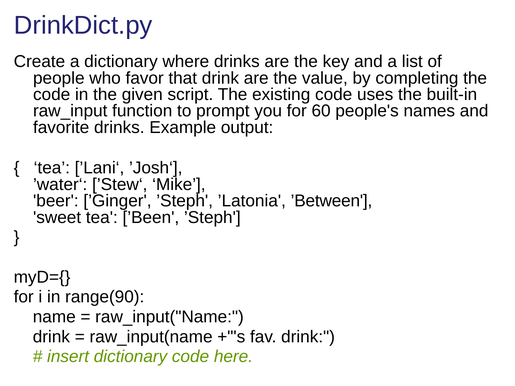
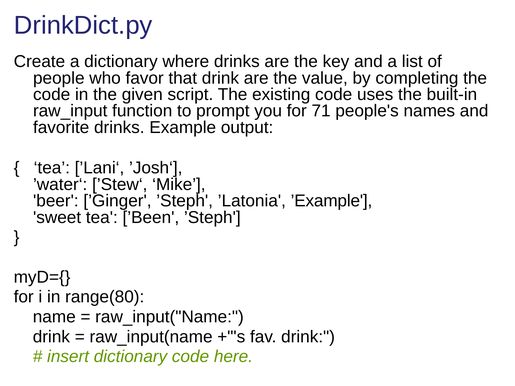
60: 60 -> 71 (321, 111)
’Between: ’Between -> ’Example (331, 201)
range(90: range(90 -> range(80 (105, 297)
